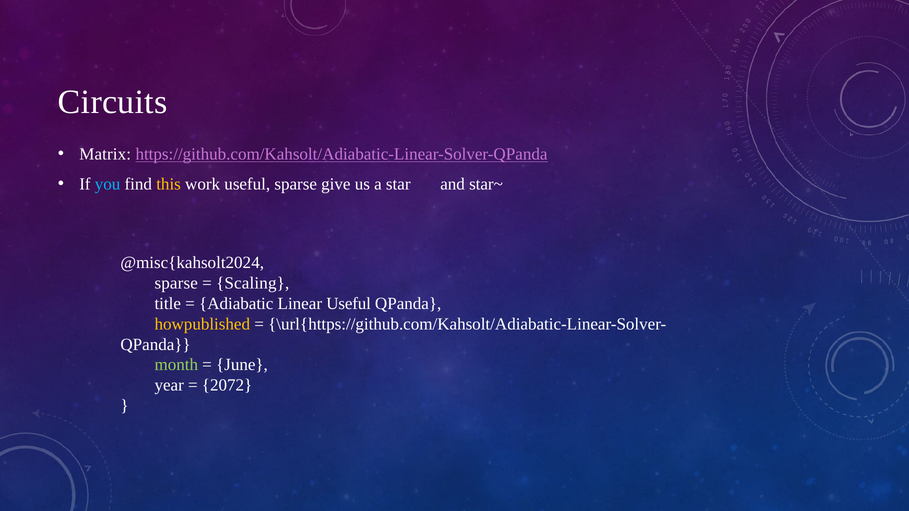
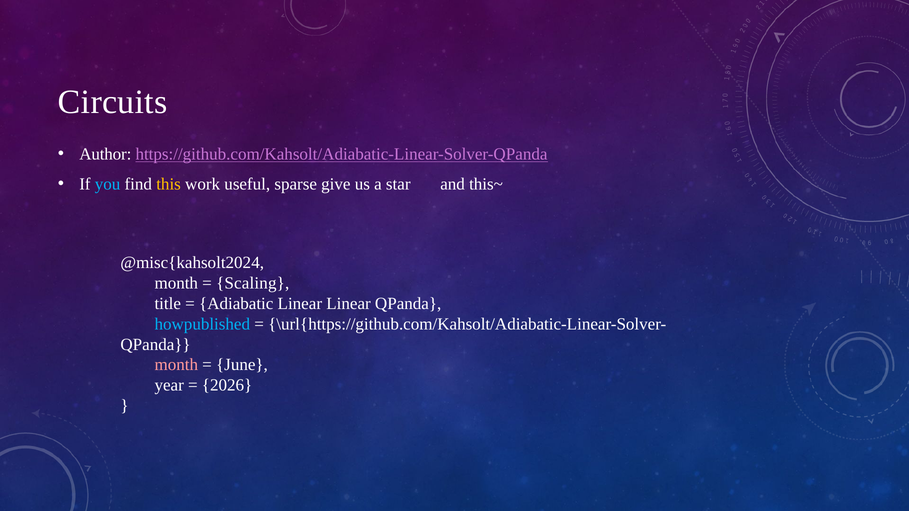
Matrix: Matrix -> Author (105, 154)
star~: star~ -> this~ (486, 184)
sparse: sparse -> month (176, 283)
Linear Useful: Useful -> Linear (349, 304)
howpublished colour: yellow -> light blue (202, 324)
month colour: light green -> pink (176, 365)
2072: 2072 -> 2026 (227, 386)
